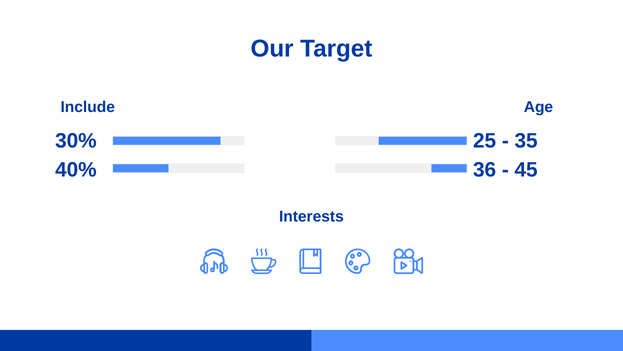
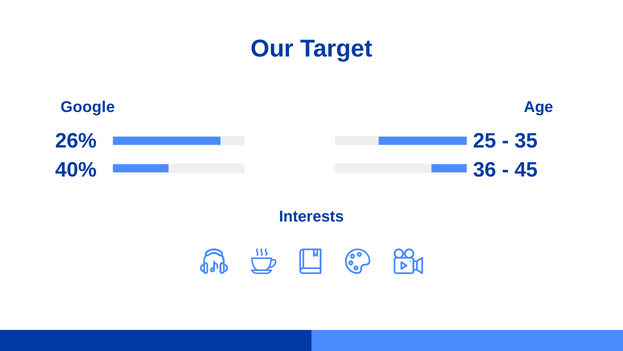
Include: Include -> Google (88, 107)
30%: 30% -> 26% (76, 141)
